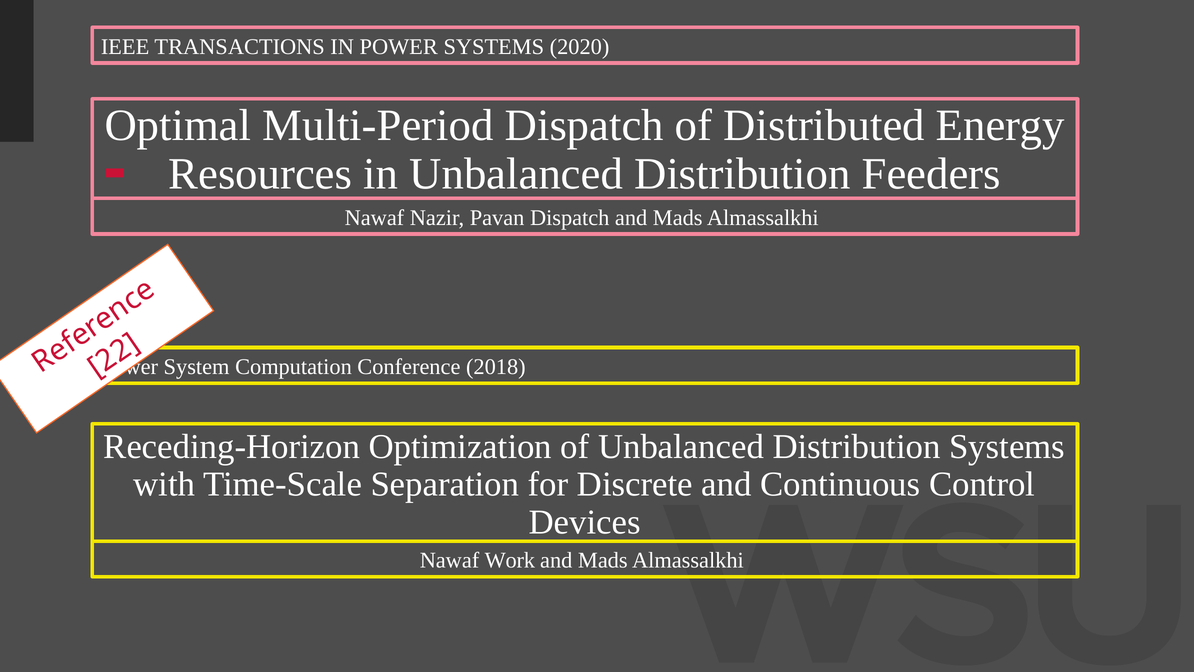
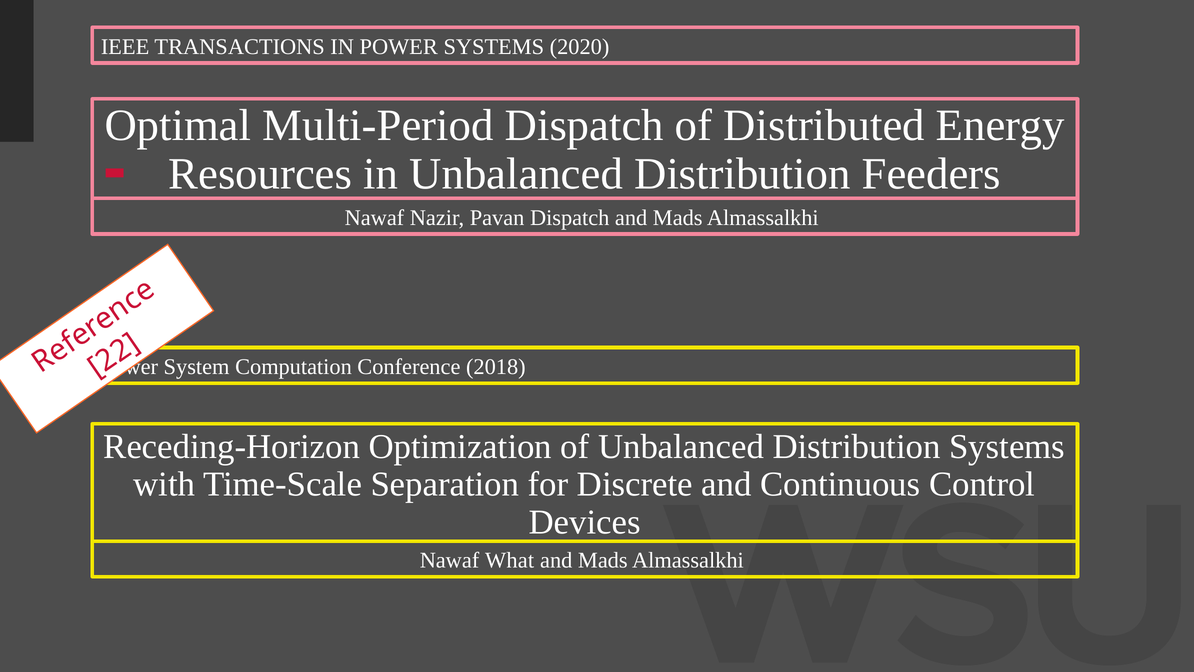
Work: Work -> What (510, 560)
